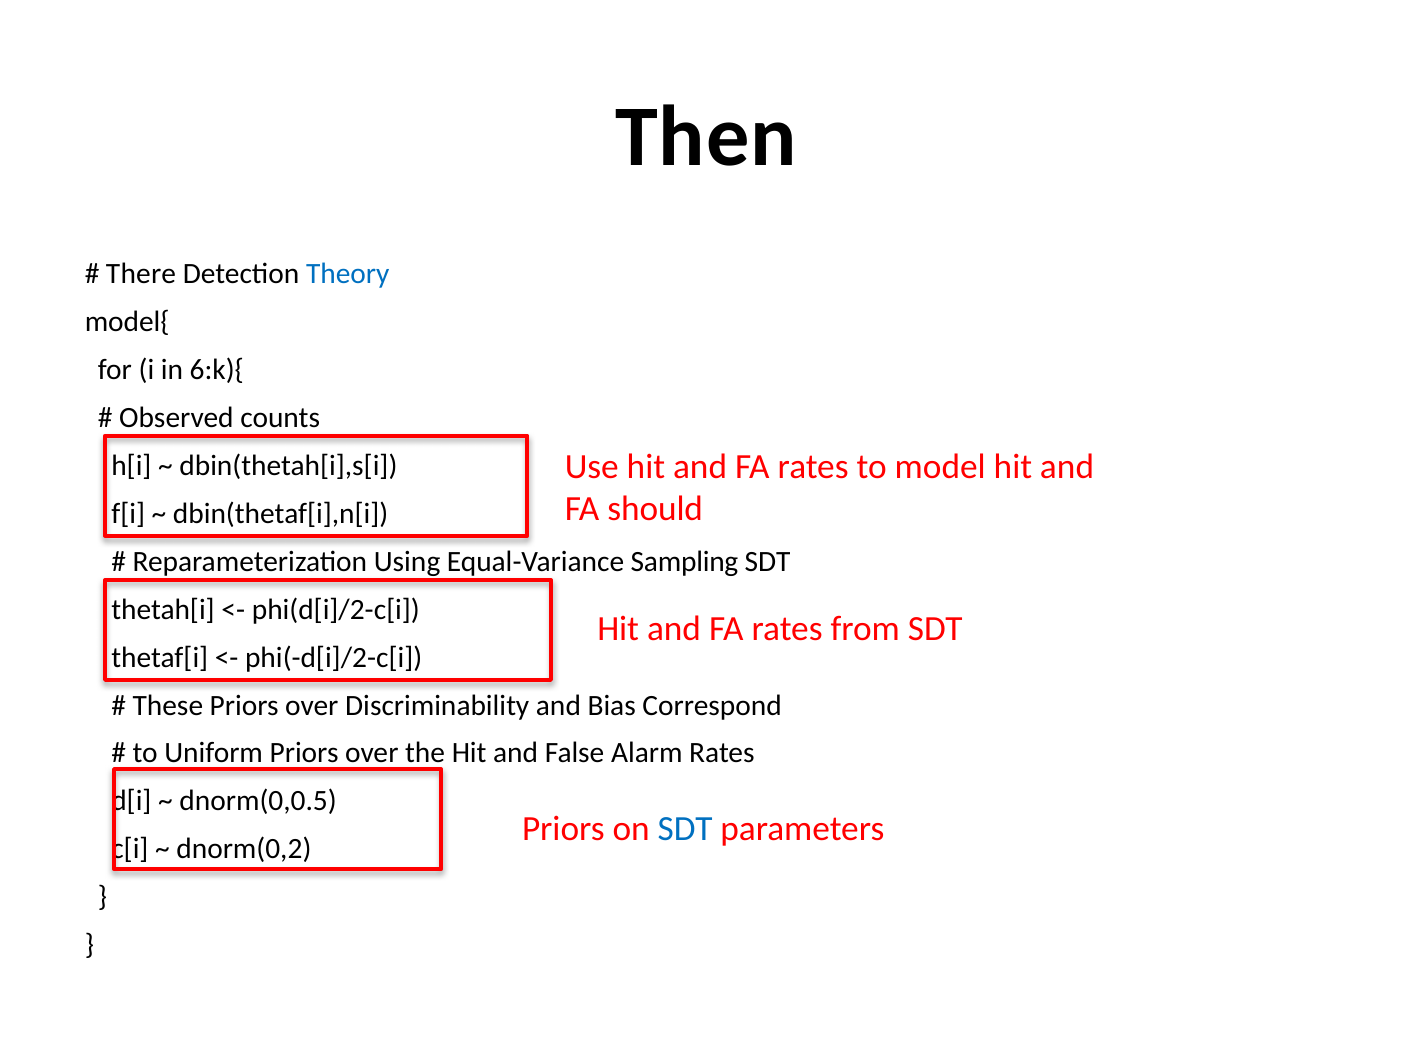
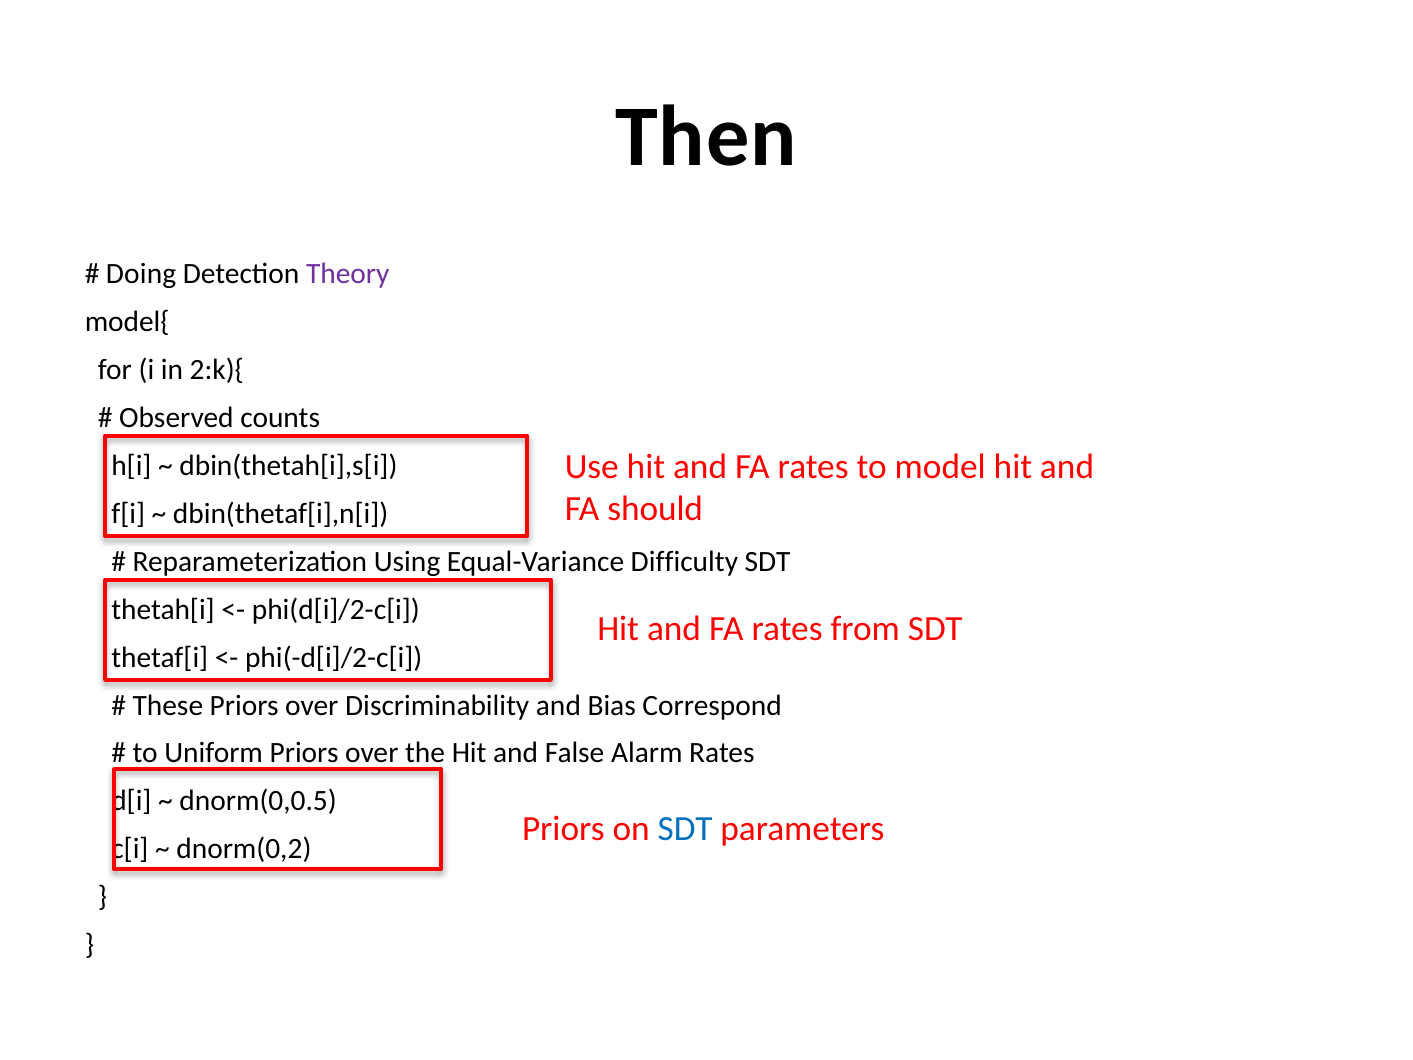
There: There -> Doing (141, 274)
Theory colour: blue -> purple (348, 274)
6:k){: 6:k){ -> 2:k){ (217, 370)
Sampling: Sampling -> Difficulty (684, 561)
